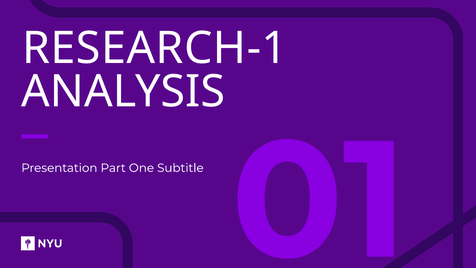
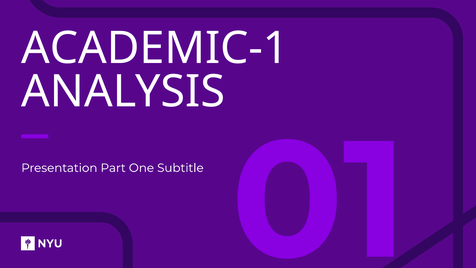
RESEARCH-1: RESEARCH-1 -> ACADEMIC-1 (155, 48)
